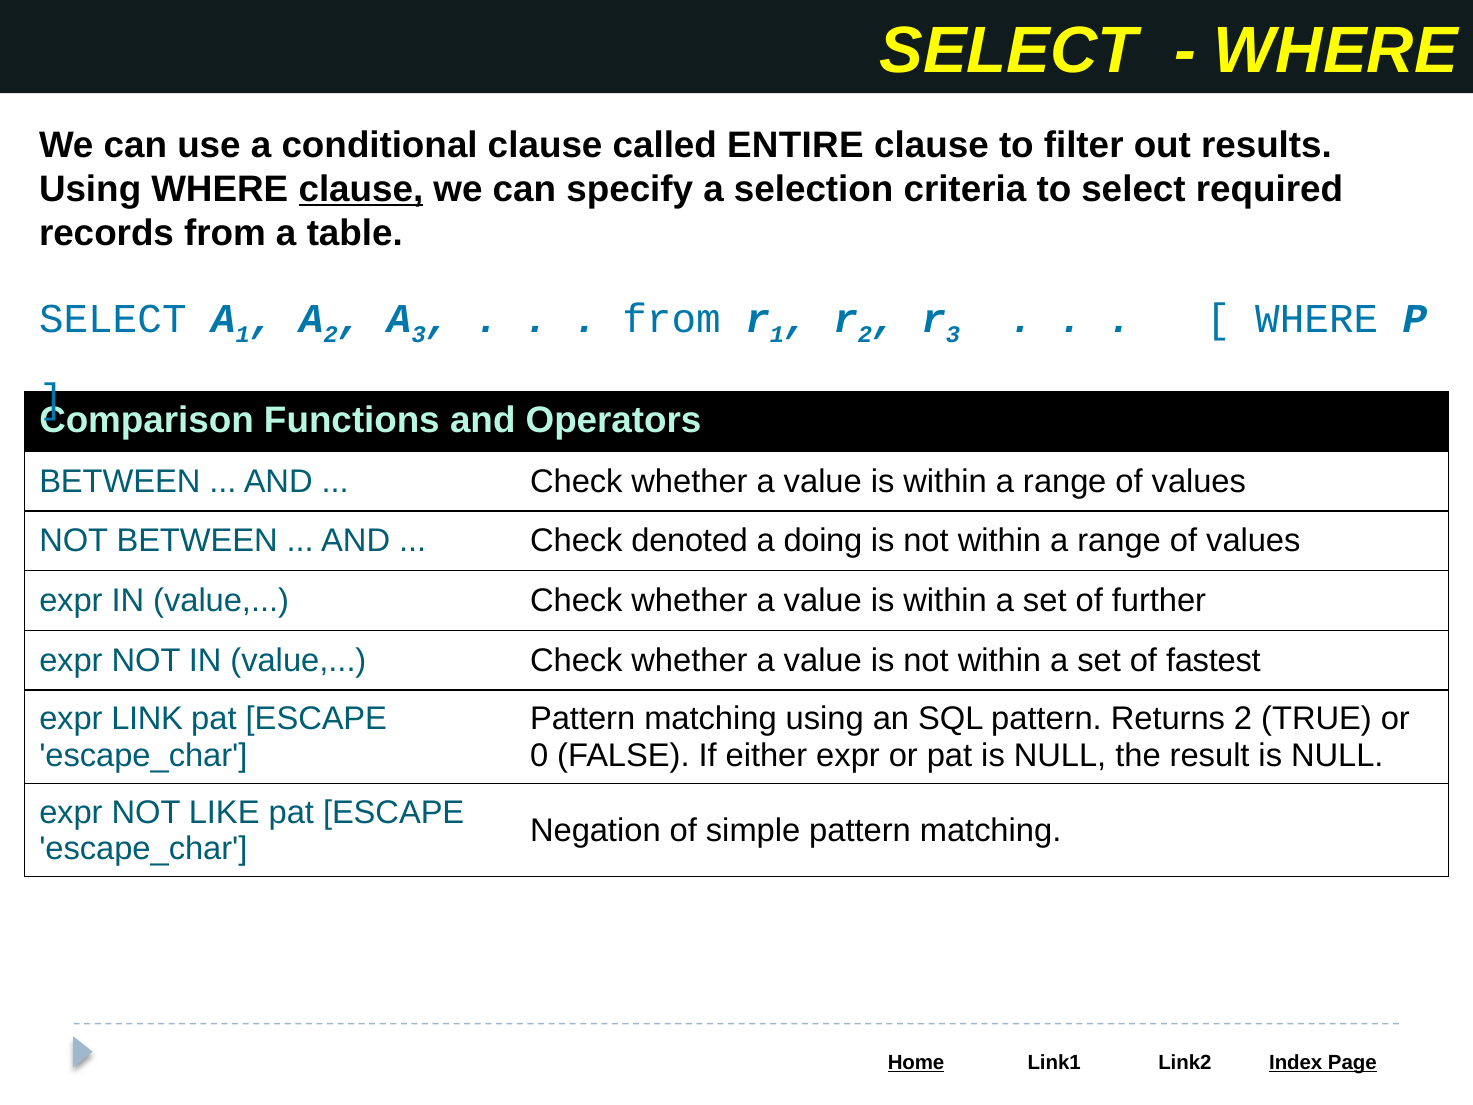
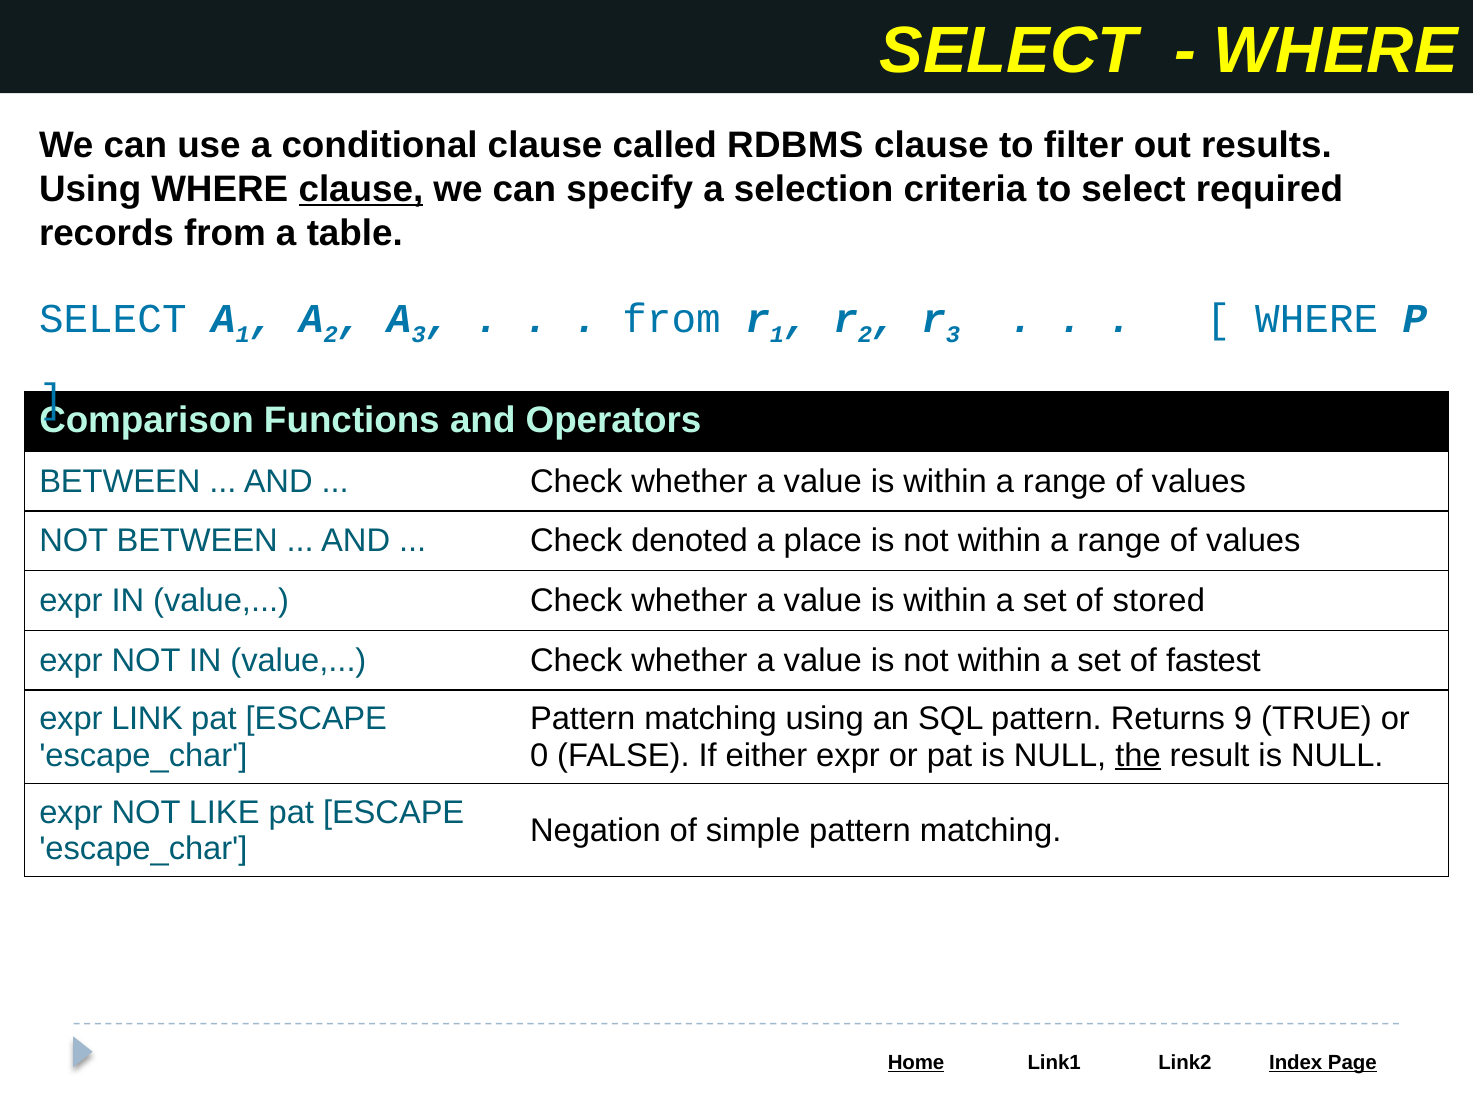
ENTIRE: ENTIRE -> RDBMS (795, 145)
doing: doing -> place (823, 541)
further: further -> stored (1159, 601)
Returns 2: 2 -> 9 (1243, 719)
the underline: none -> present (1138, 755)
